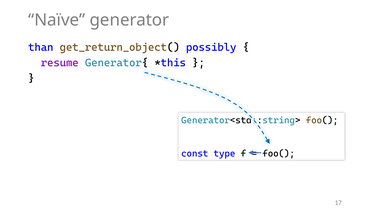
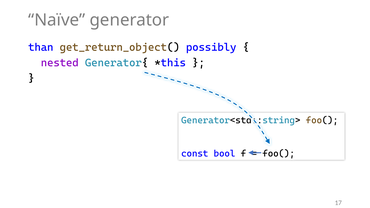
resume: resume -> nested (60, 63)
type: type -> bool (224, 154)
